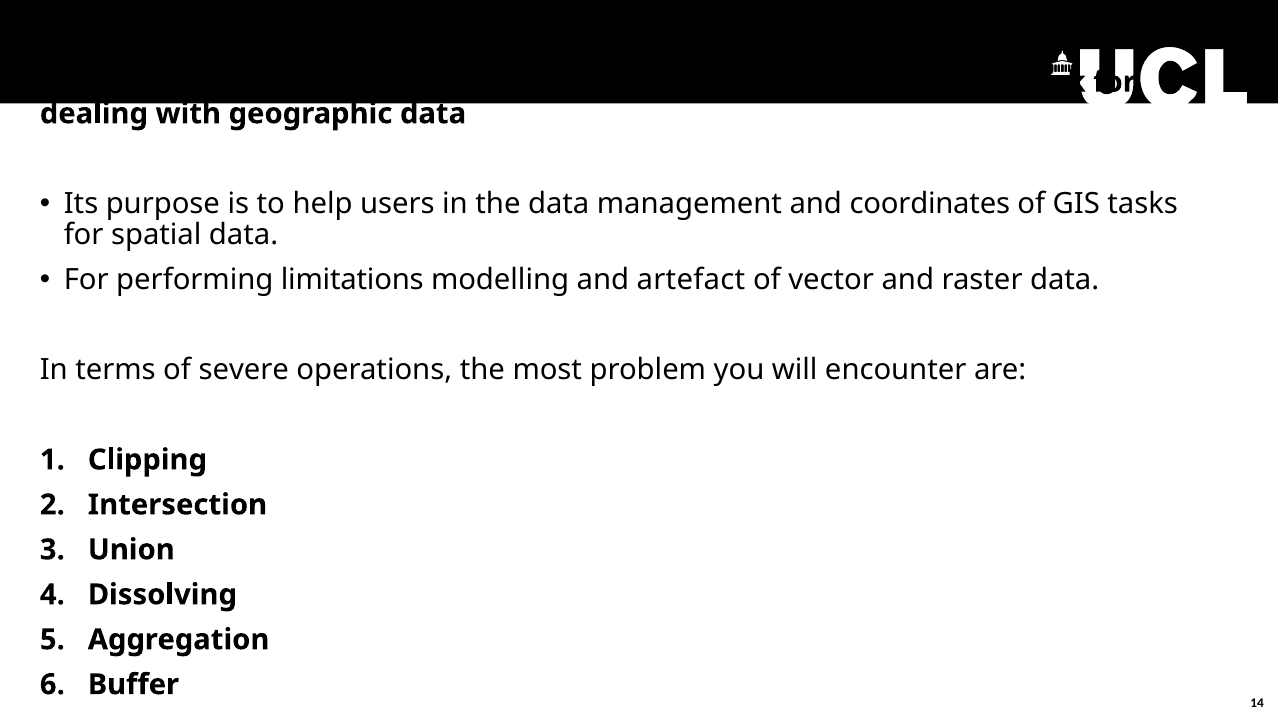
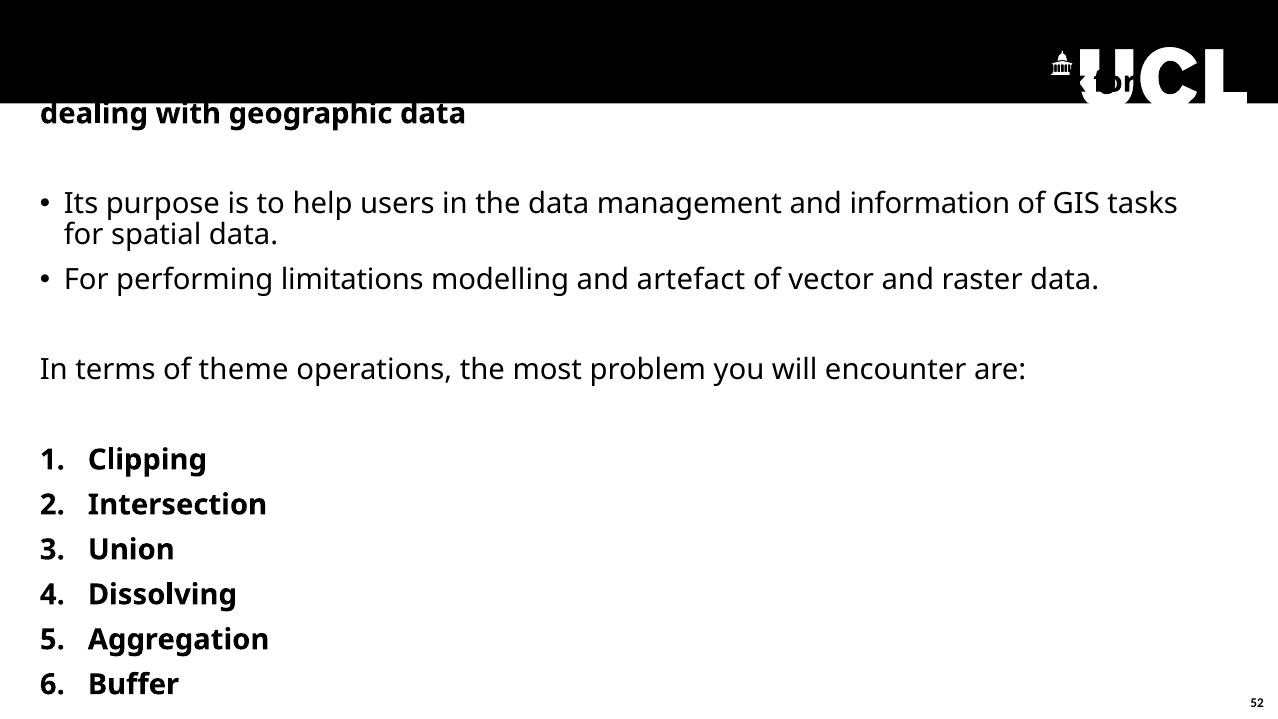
coordinates: coordinates -> information (930, 203)
severe: severe -> theme (244, 370)
14: 14 -> 52 (1257, 703)
